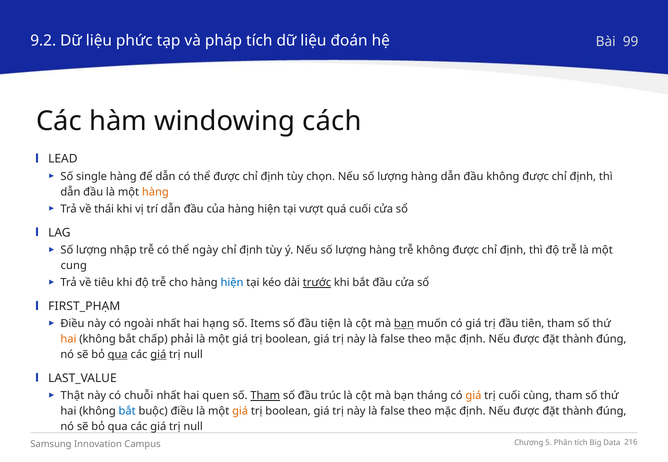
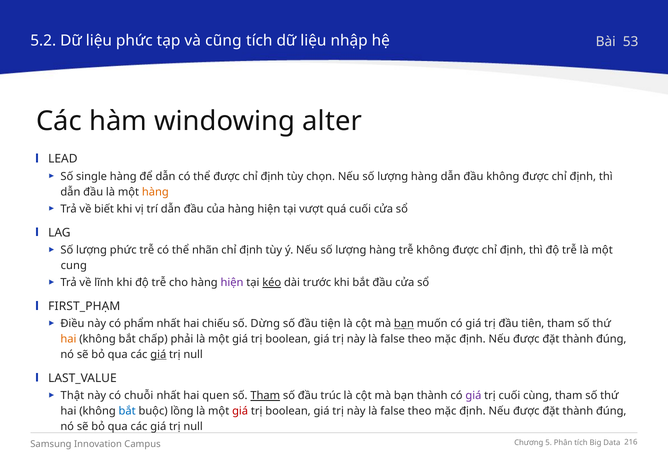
9.2: 9.2 -> 5.2 (43, 41)
pháp: pháp -> cũng (223, 41)
đoán: đoán -> nhập (349, 41)
99: 99 -> 53 (631, 42)
cách: cách -> alter (332, 121)
thái: thái -> biết (104, 209)
lượng nhập: nhập -> phức (123, 250)
ngày: ngày -> nhãn (205, 250)
tiêu: tiêu -> lĩnh (104, 283)
hiện colour: blue -> purple (232, 283)
kéo underline: none -> present (272, 283)
trước underline: present -> none (317, 283)
ngoài: ngoài -> phẩm (139, 324)
hạng: hạng -> chiếu (216, 324)
Items: Items -> Dừng (265, 324)
qua underline: present -> none (118, 355)
bạn tháng: tháng -> thành (432, 396)
giá colour: orange -> purple (473, 396)
buộc điều: điều -> lồng (182, 412)
giá colour: orange -> red (240, 412)
